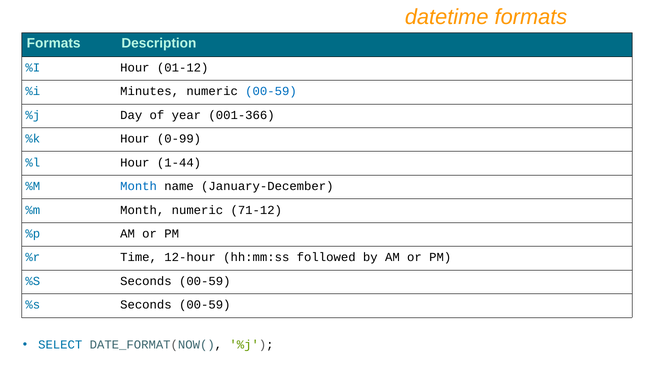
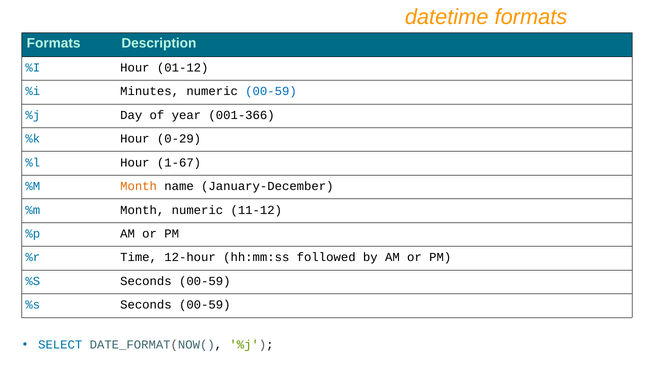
0-99: 0-99 -> 0-29 (179, 139)
1-44: 1-44 -> 1-67 (179, 162)
Month colour: blue -> orange (139, 186)
71-12: 71-12 -> 11-12 (256, 210)
